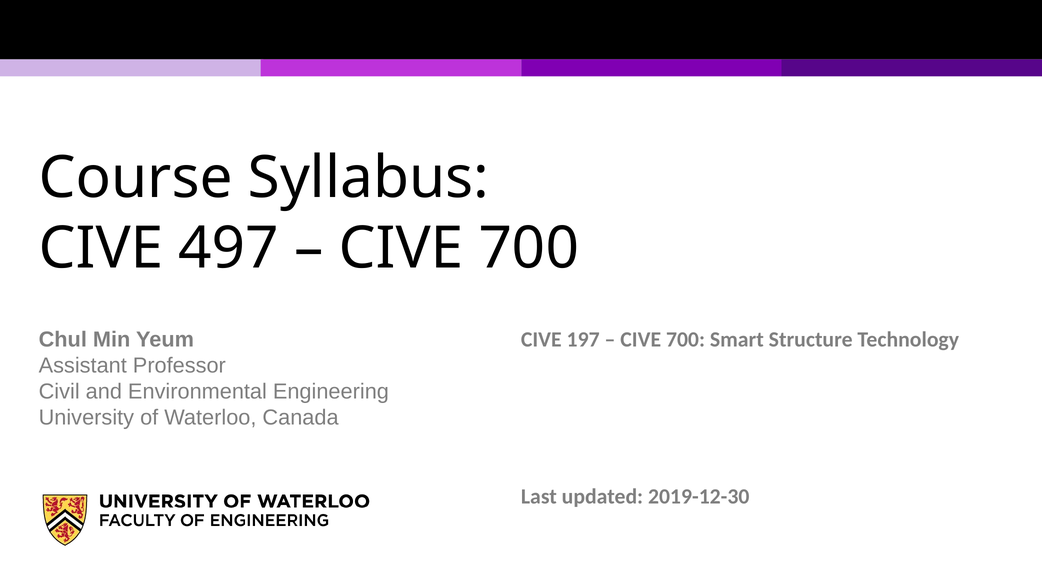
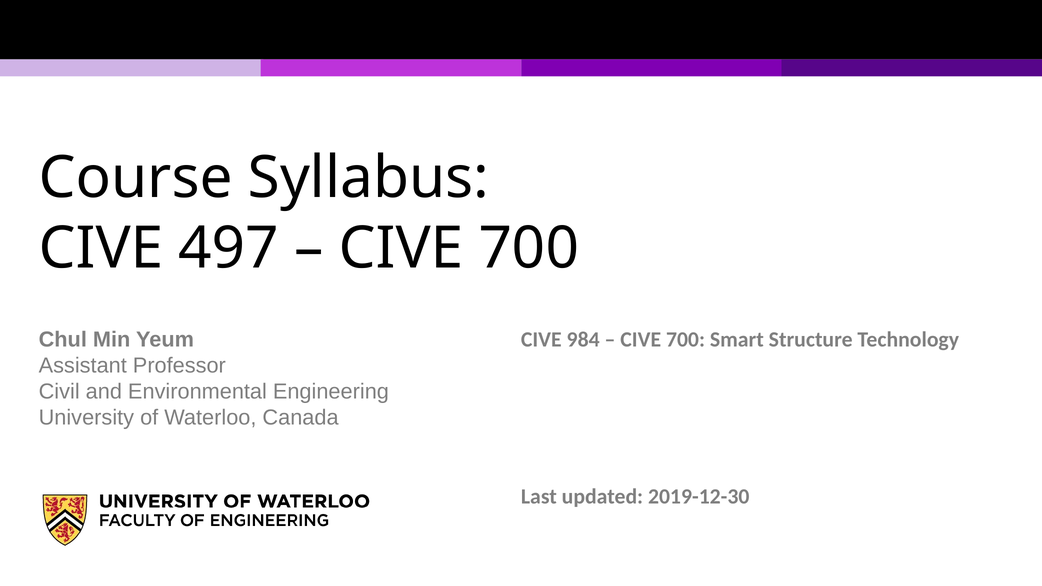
197: 197 -> 984 (583, 340)
